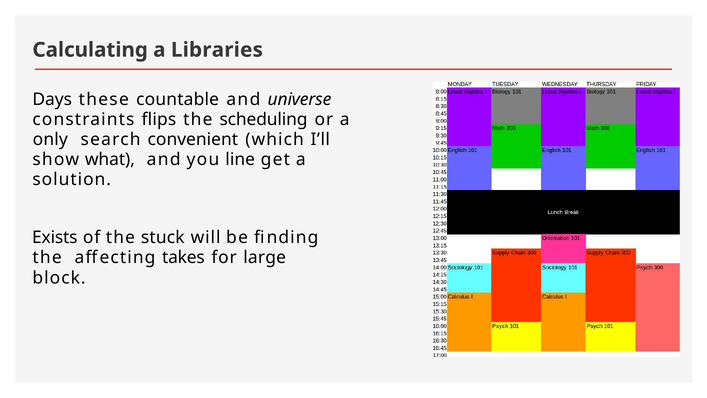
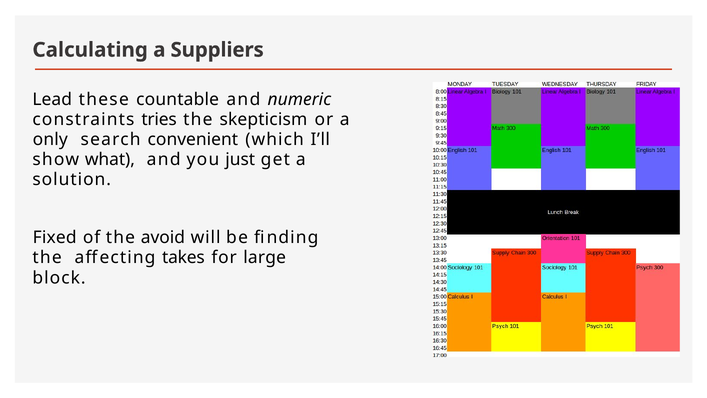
Libraries: Libraries -> Suppliers (217, 50)
Days: Days -> Lead (52, 99)
universe: universe -> numeric (299, 99)
flips: flips -> tries (159, 119)
scheduling: scheduling -> skepticism (263, 119)
line: line -> just (240, 159)
Exists: Exists -> Fixed (55, 237)
stuck: stuck -> avoid (163, 237)
